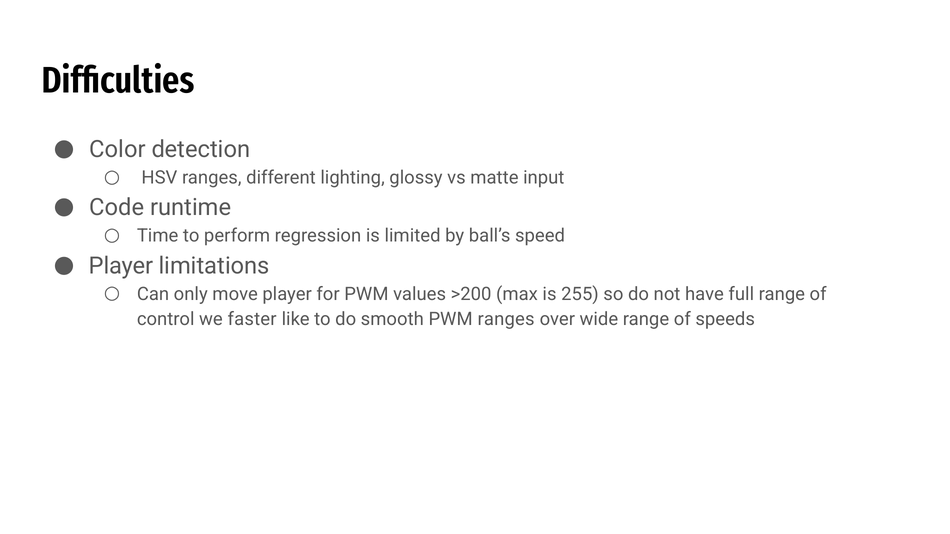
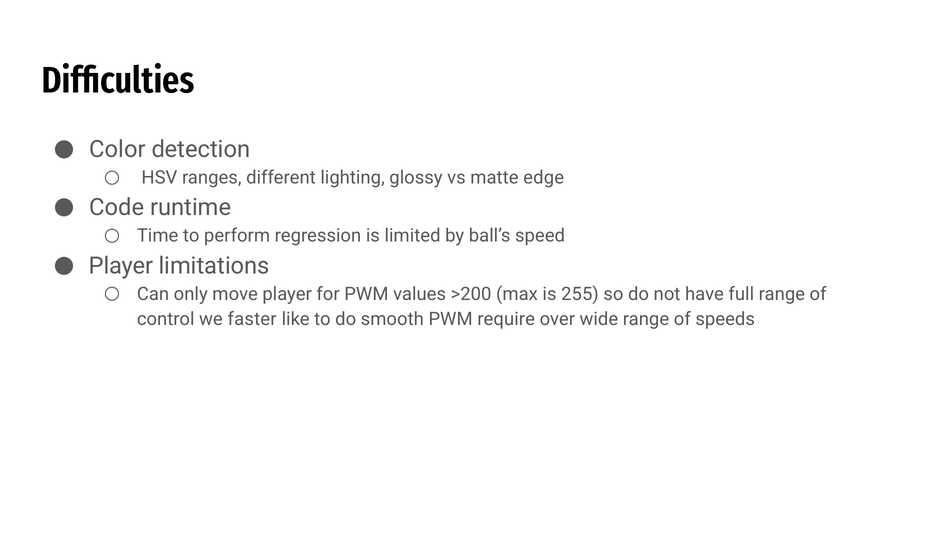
input: input -> edge (544, 178)
PWM ranges: ranges -> require (506, 320)
